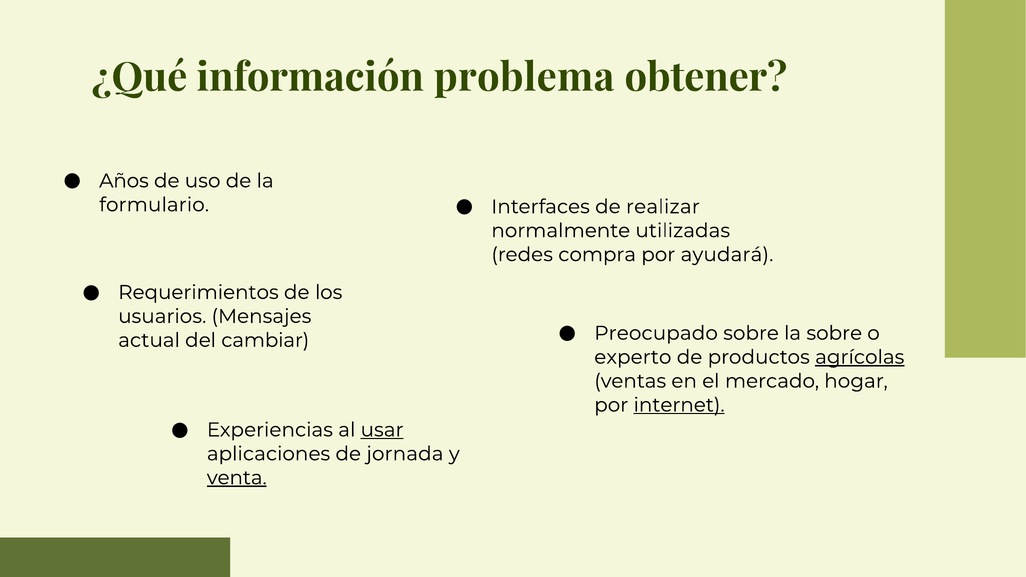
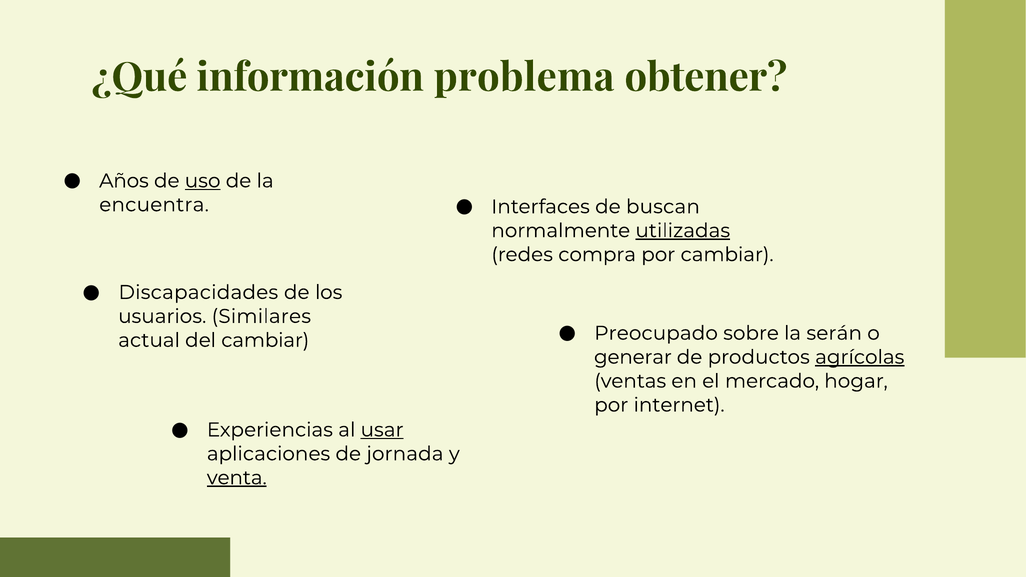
uso underline: none -> present (203, 181)
realizar: realizar -> buscan (663, 207)
formulario: formulario -> encuentra (154, 205)
utilizadas underline: none -> present (683, 231)
por ayudará: ayudará -> cambiar (727, 255)
Requerimientos: Requerimientos -> Discapacidades (198, 292)
Mensajes: Mensajes -> Similares (261, 316)
la sobre: sobre -> serán (834, 333)
experto: experto -> generar (633, 357)
internet underline: present -> none (679, 405)
